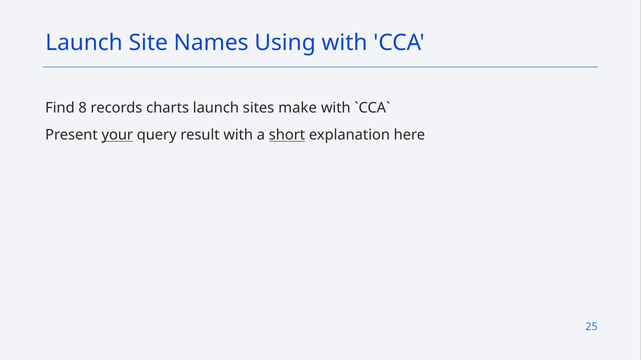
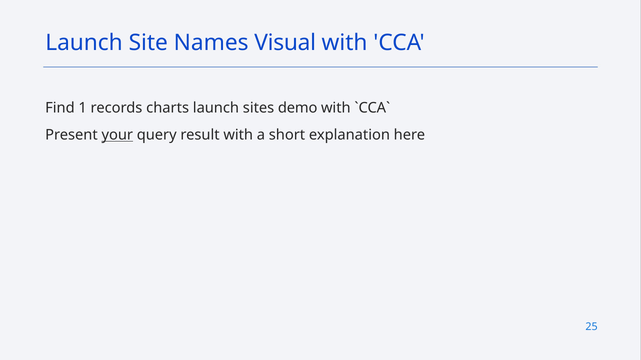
Using: Using -> Visual (285, 43)
8: 8 -> 1 (83, 108)
make: make -> demo (298, 108)
short underline: present -> none (287, 135)
